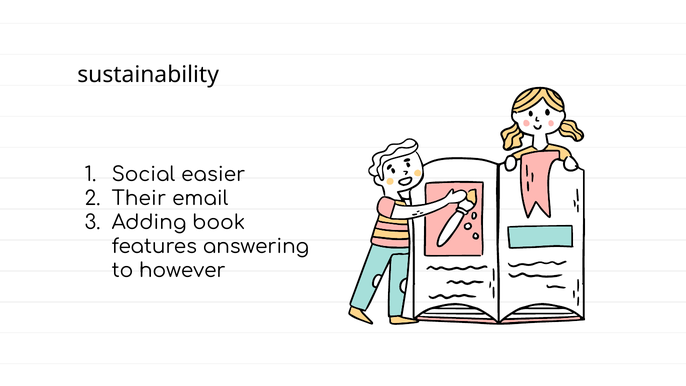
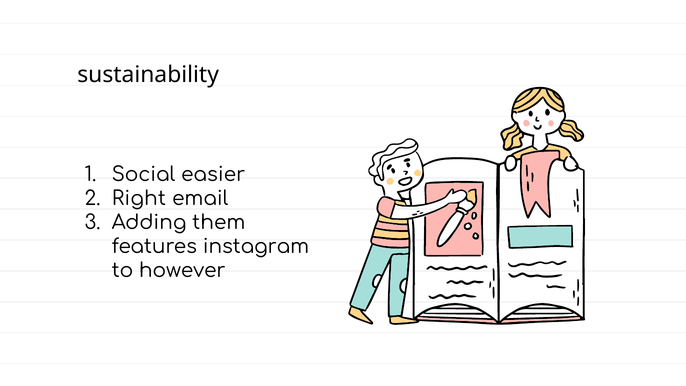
Their: Their -> Right (139, 198)
book: book -> them (219, 222)
answering: answering -> instagram (256, 246)
